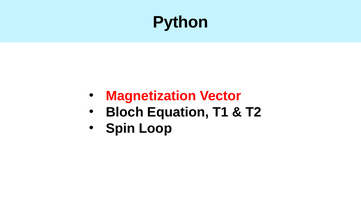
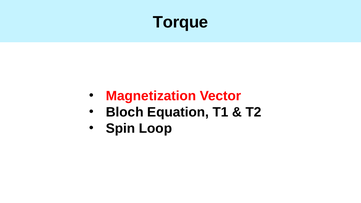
Python: Python -> Torque (181, 22)
